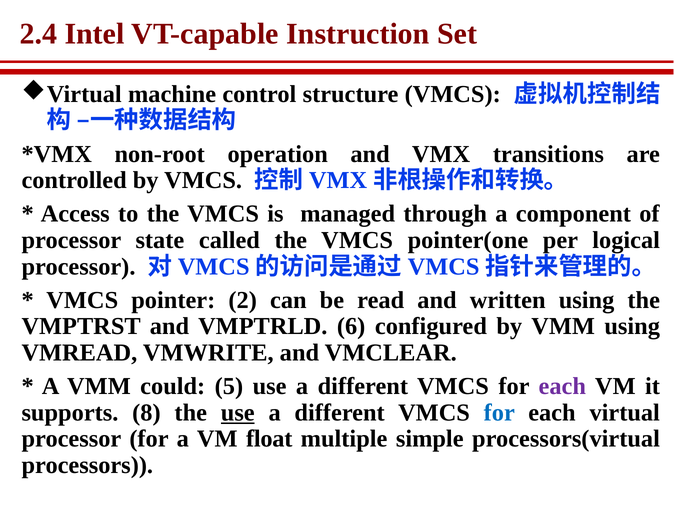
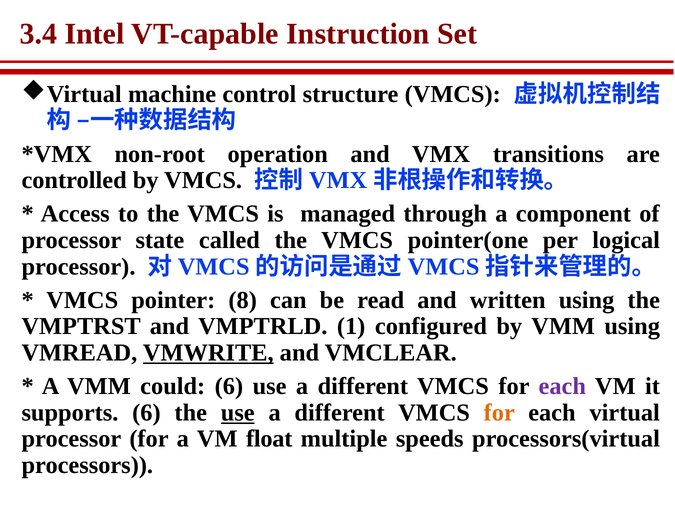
2.4: 2.4 -> 3.4 (38, 34)
2: 2 -> 8 (243, 300)
6: 6 -> 1 (351, 327)
VMWRITE underline: none -> present (208, 353)
could 5: 5 -> 6 (229, 386)
supports 8: 8 -> 6 (146, 413)
for colour: blue -> orange (499, 413)
simple: simple -> speeds (430, 439)
